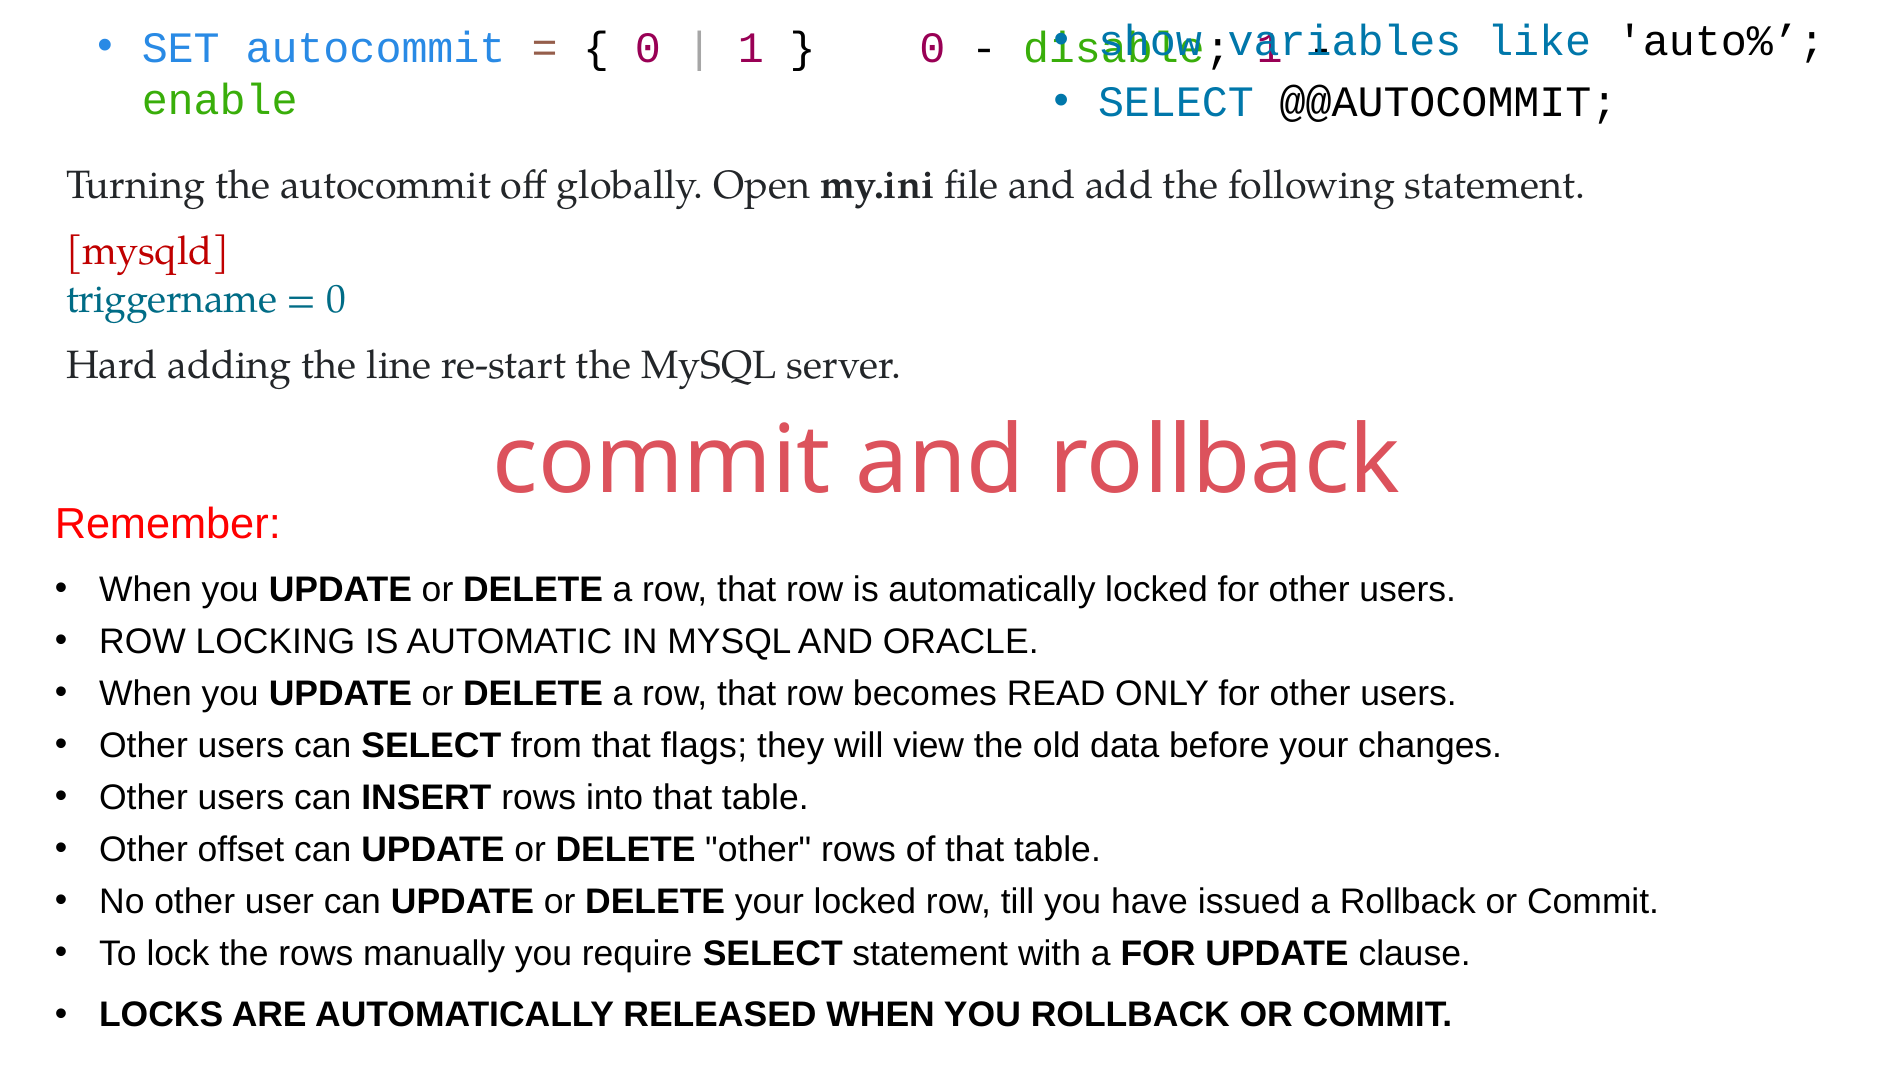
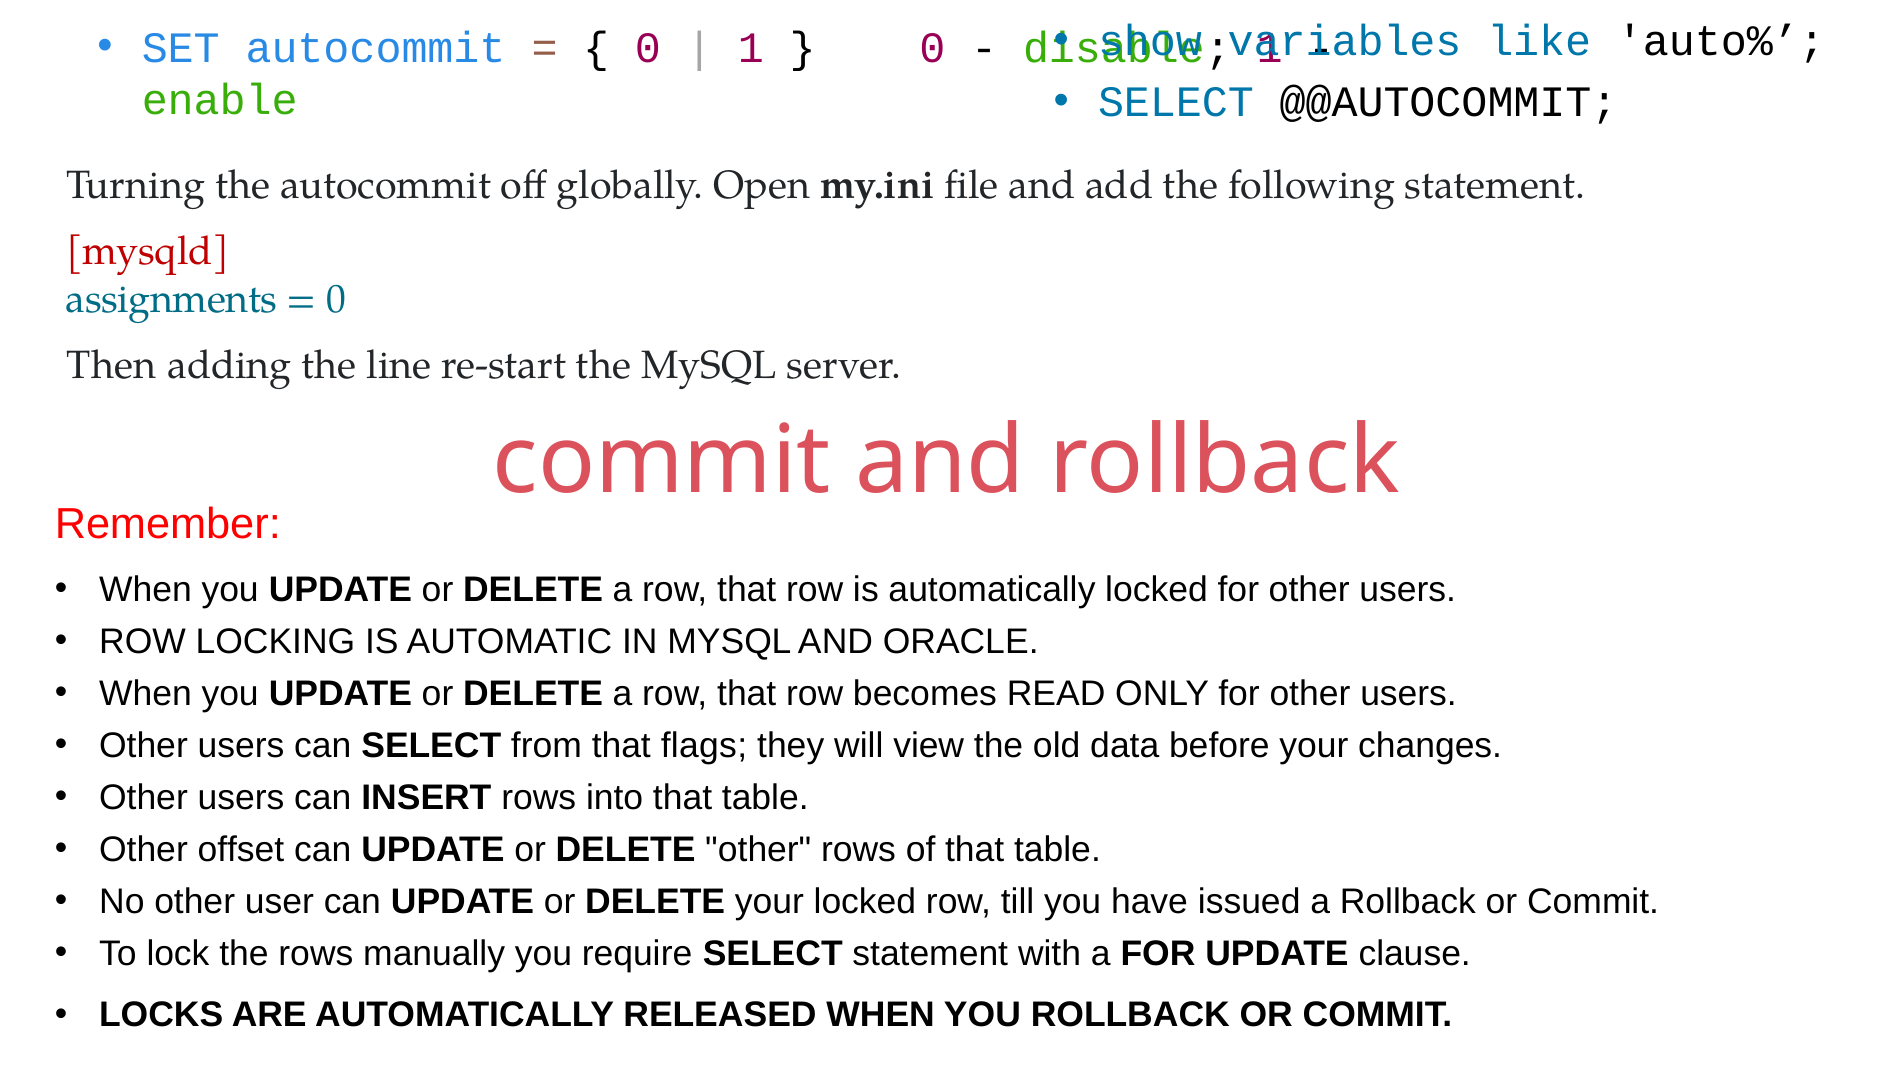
triggername: triggername -> assignments (172, 299)
Hard: Hard -> Then (112, 365)
